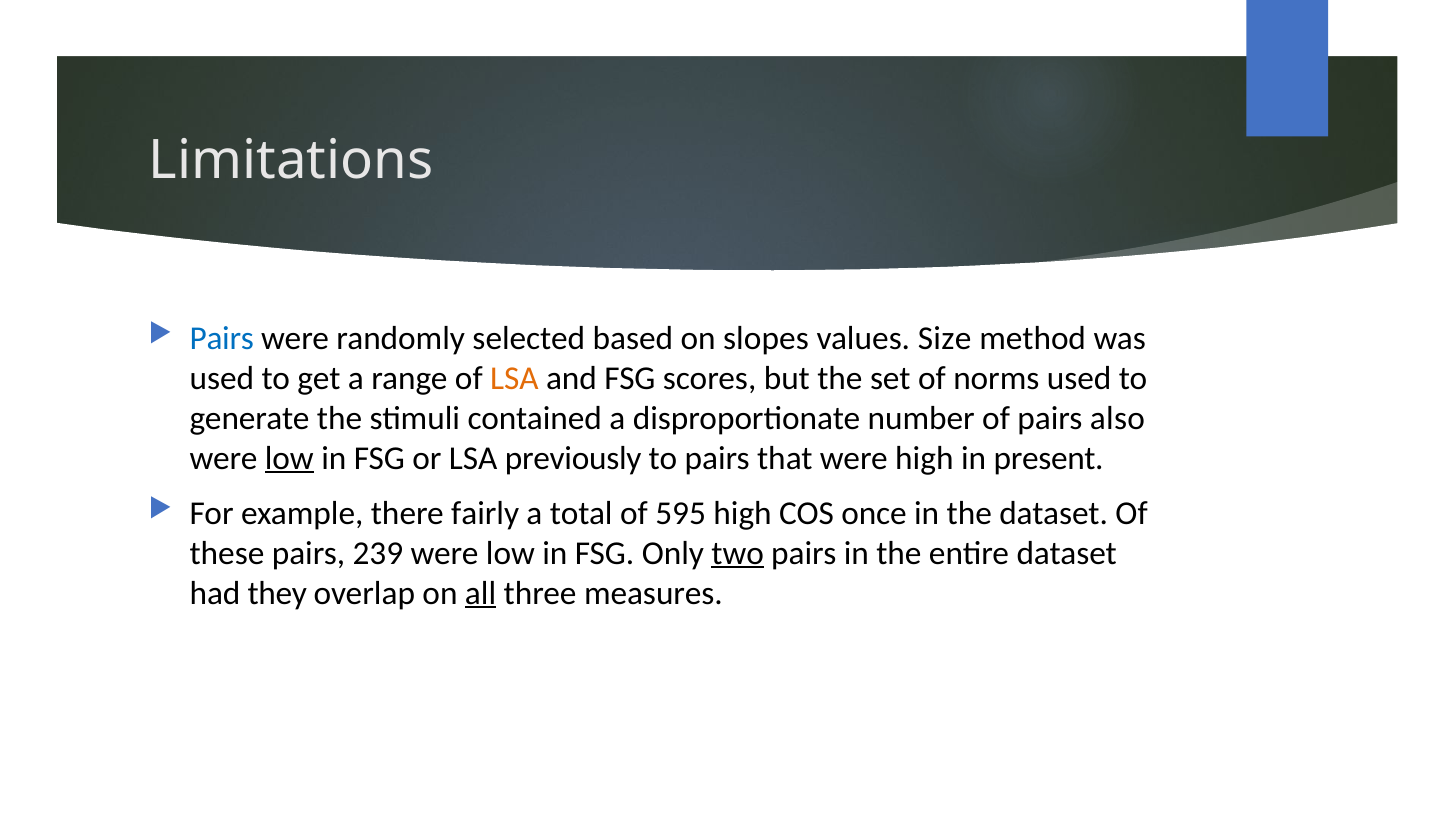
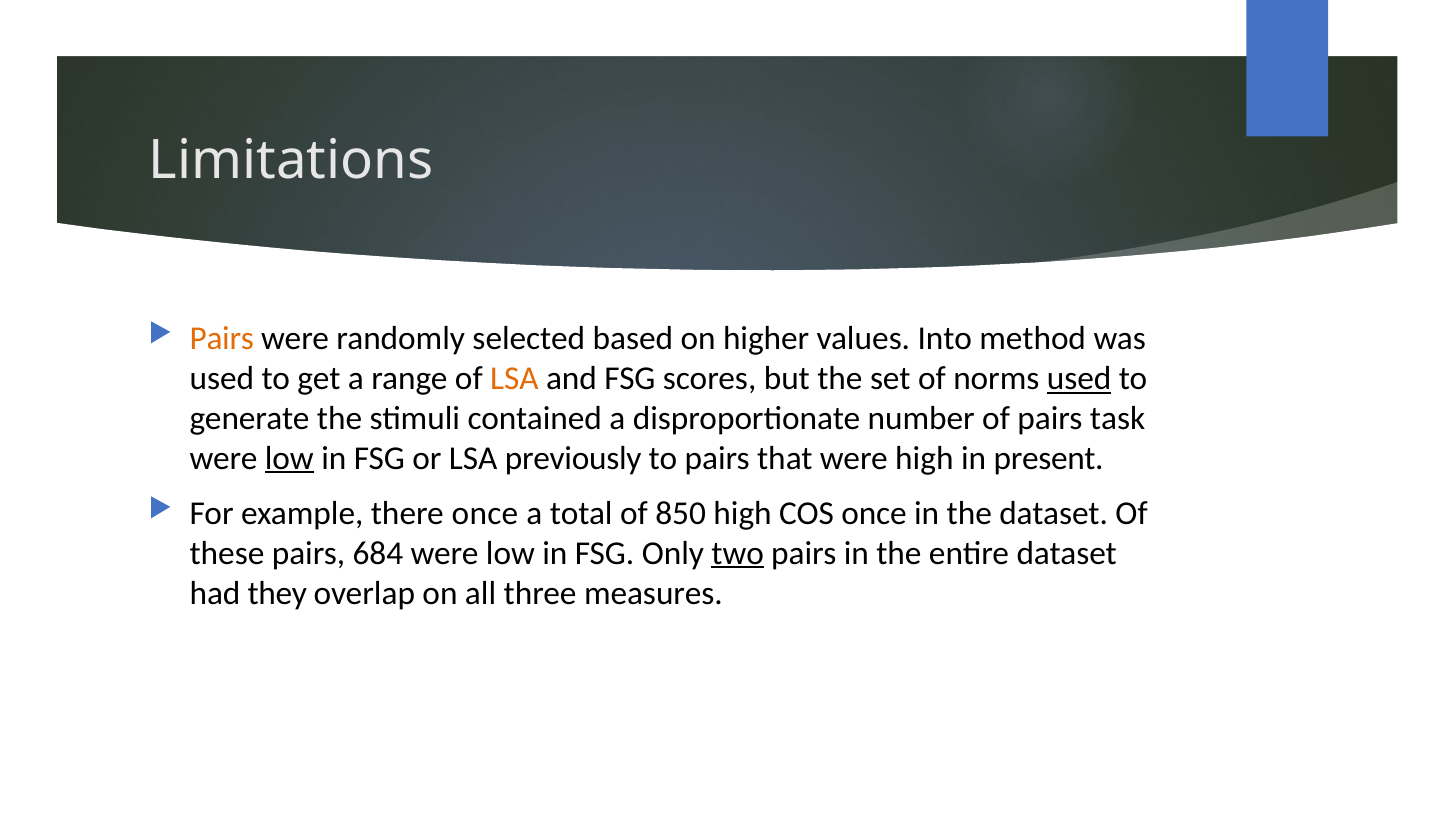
Pairs colour: blue -> orange (222, 338)
slopes: slopes -> higher (766, 338)
Size: Size -> Into (945, 338)
used underline: none -> present (1079, 378)
also: also -> task (1118, 418)
there fairly: fairly -> once (485, 513)
595: 595 -> 850 (681, 513)
239: 239 -> 684 (378, 553)
all underline: present -> none (481, 593)
